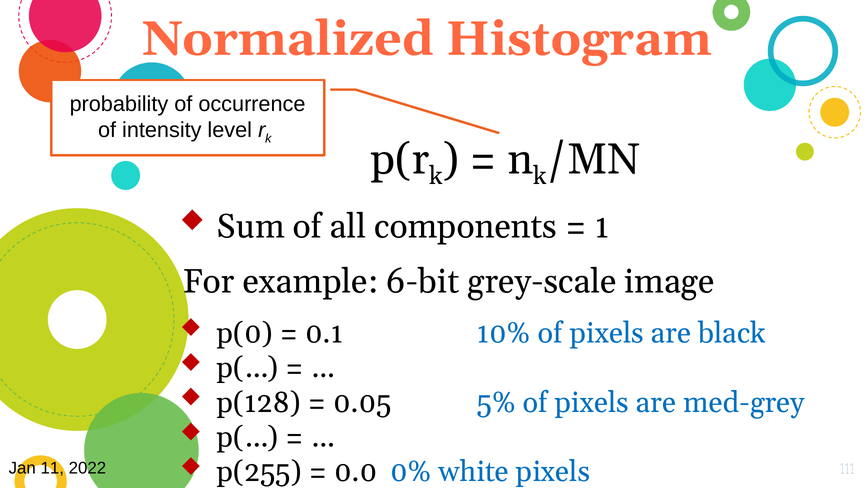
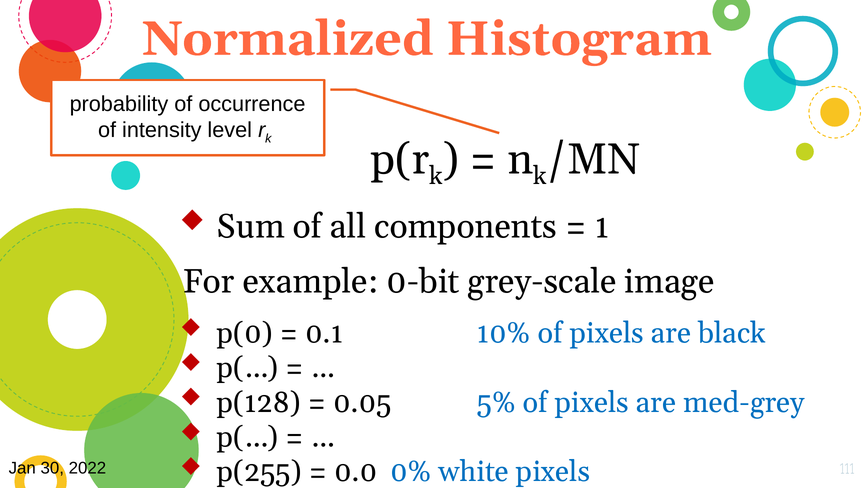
6-bit: 6-bit -> 0-bit (423, 281)
11: 11 -> 30 (52, 468)
